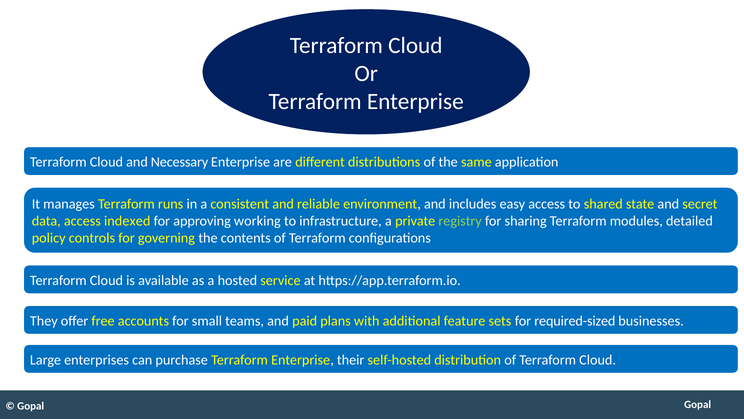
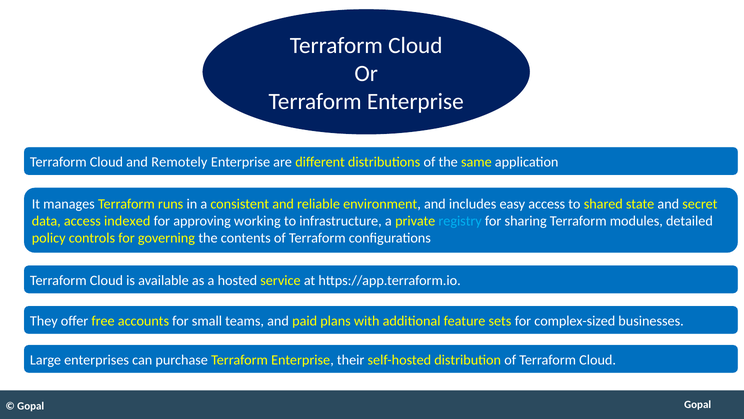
Necessary: Necessary -> Remotely (179, 162)
registry colour: light green -> light blue (460, 221)
required-sized: required-sized -> complex-sized (575, 321)
